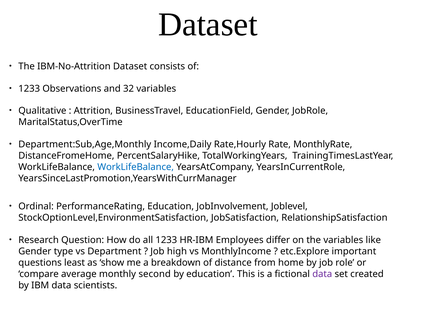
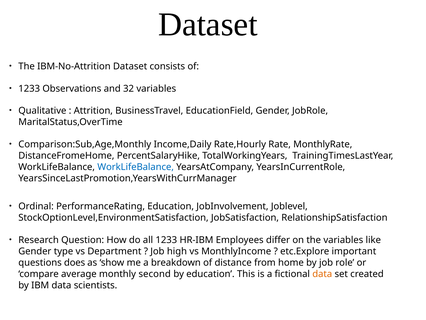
Department:Sub,Age,Monthly: Department:Sub,Age,Monthly -> Comparison:Sub,Age,Monthly (85, 144)
least: least -> does (75, 262)
data colour: purple -> orange (322, 274)
